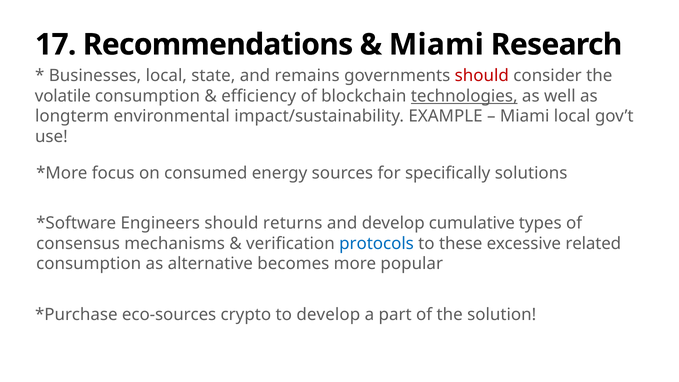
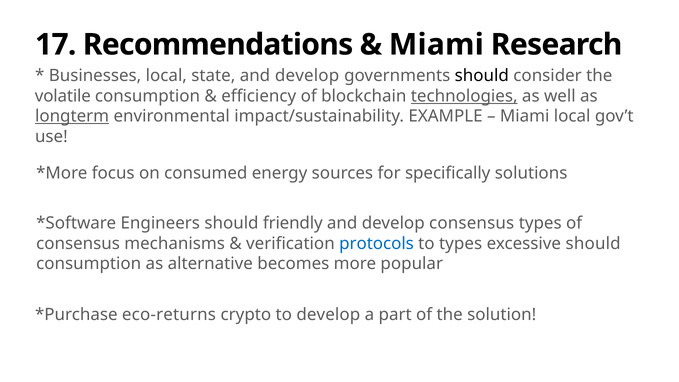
state and remains: remains -> develop (307, 76)
should colour: red -> black (482, 76)
longterm underline: none -> present (72, 116)
returns: returns -> friendly (293, 223)
develop cumulative: cumulative -> consensus (472, 223)
to these: these -> types (461, 243)
excessive related: related -> should (593, 243)
eco-sources: eco-sources -> eco-returns (169, 315)
